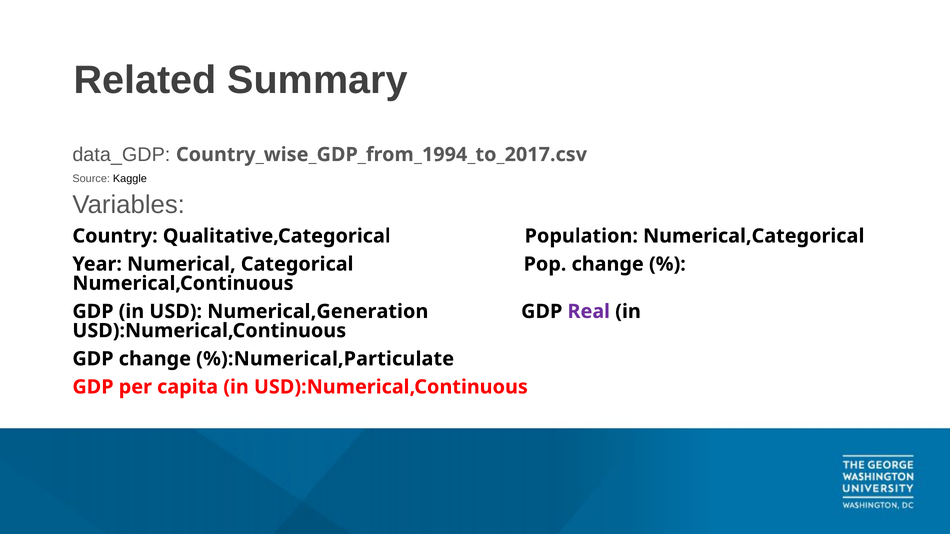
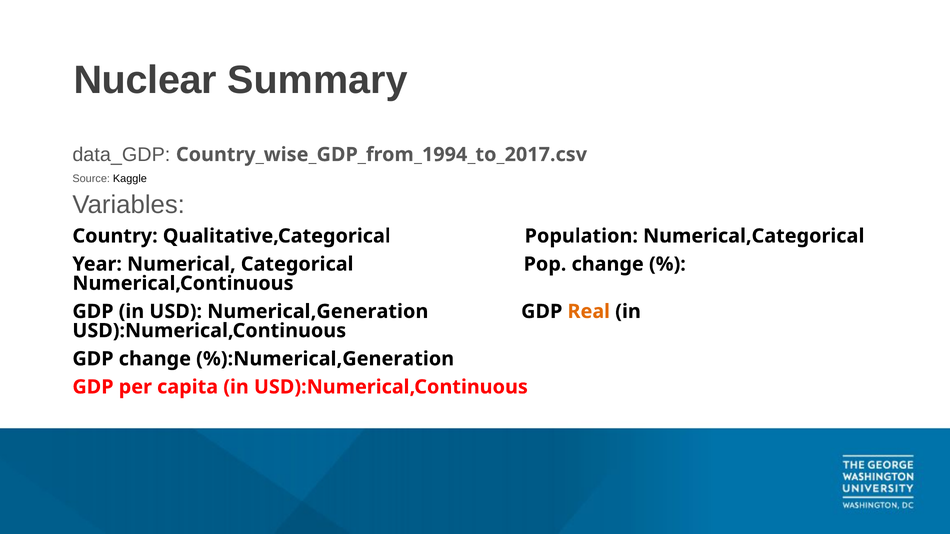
Related: Related -> Nuclear (145, 80)
Real colour: purple -> orange (589, 312)
%):Numerical,Particulate: %):Numerical,Particulate -> %):Numerical,Generation (325, 359)
